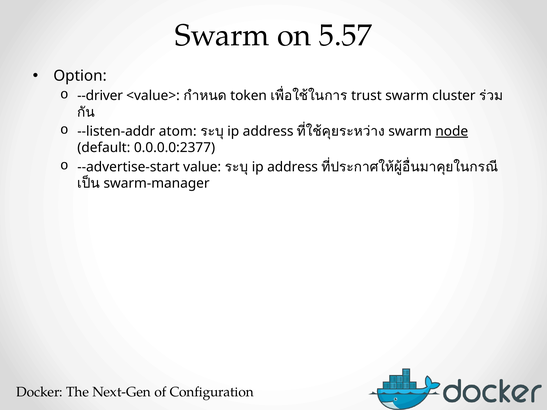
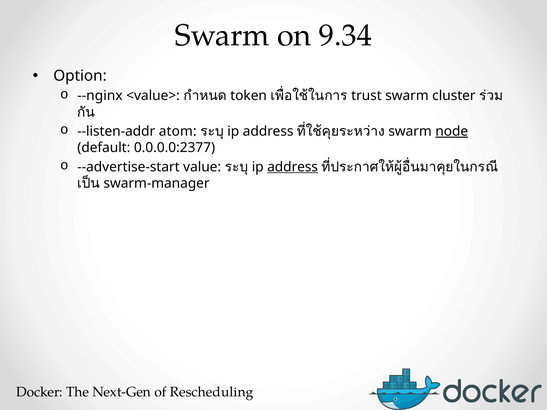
5.57: 5.57 -> 9.34 (345, 35)
--driver: --driver -> --nginx (100, 96)
address underline: none -> present (293, 167)
Configuration: Configuration -> Rescheduling (212, 392)
